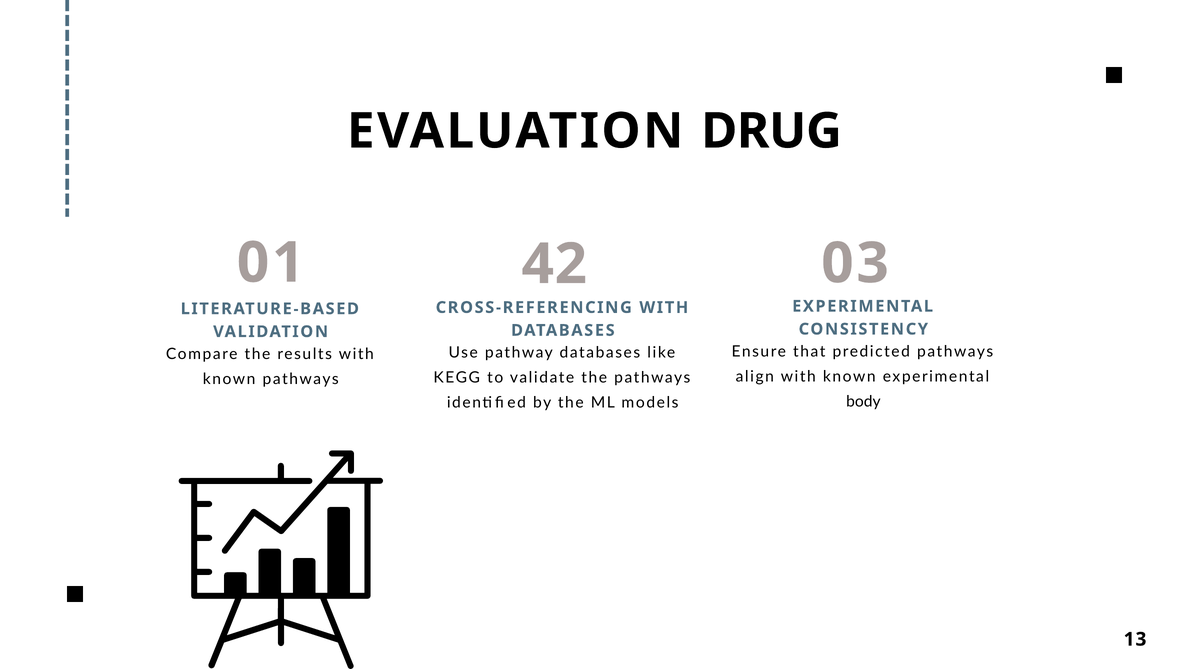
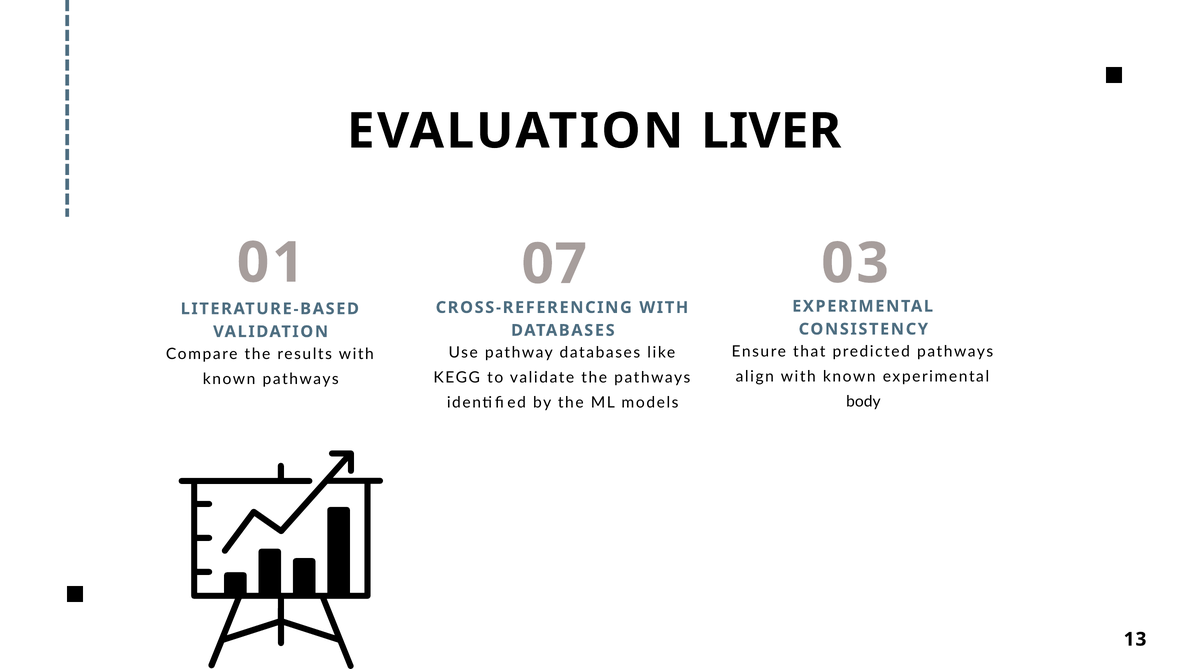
DRUG: DRUG -> LIVER (771, 131)
42: 42 -> 07 (554, 264)
